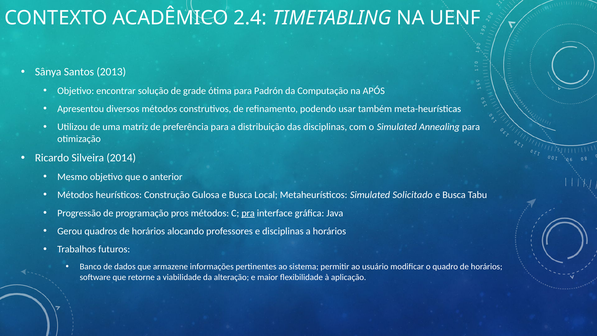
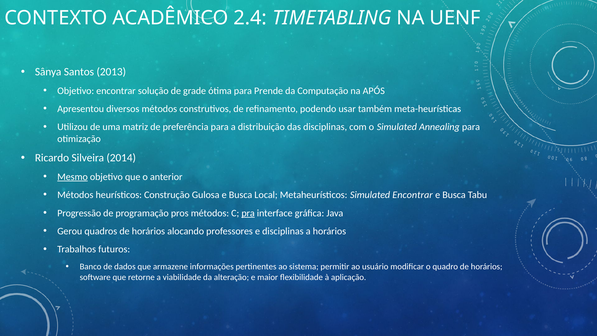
Padrón: Padrón -> Prende (269, 91)
Mesmo underline: none -> present (73, 177)
Simulated Solicitado: Solicitado -> Encontrar (413, 195)
